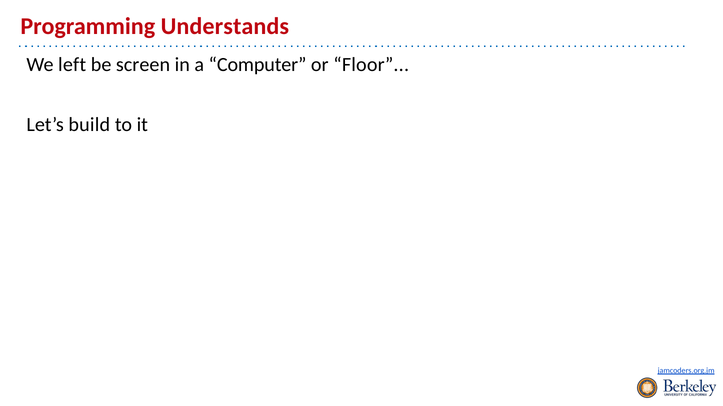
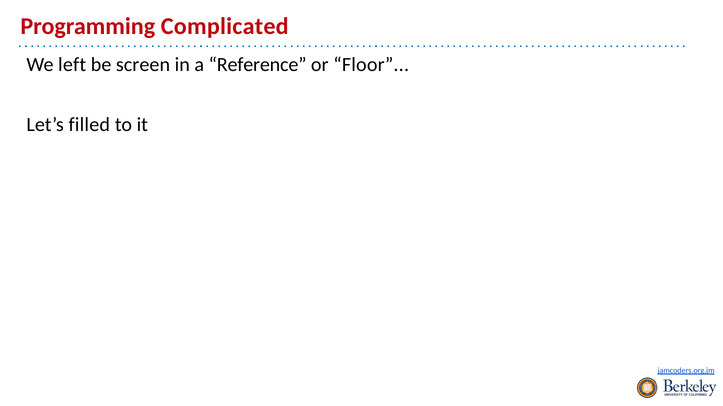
Understands: Understands -> Complicated (225, 26)
Computer: Computer -> Reference (258, 65)
build: build -> filled (89, 125)
